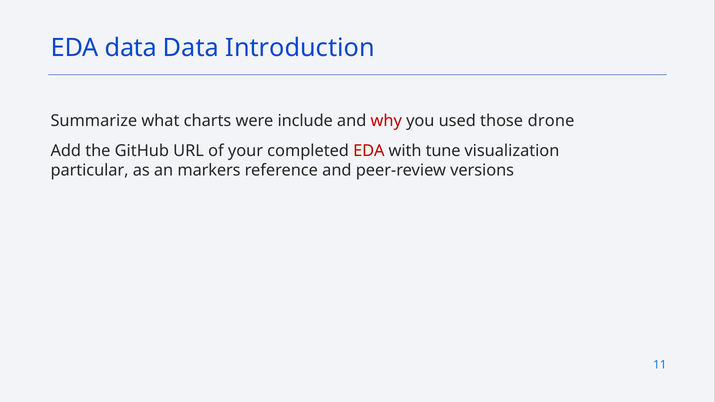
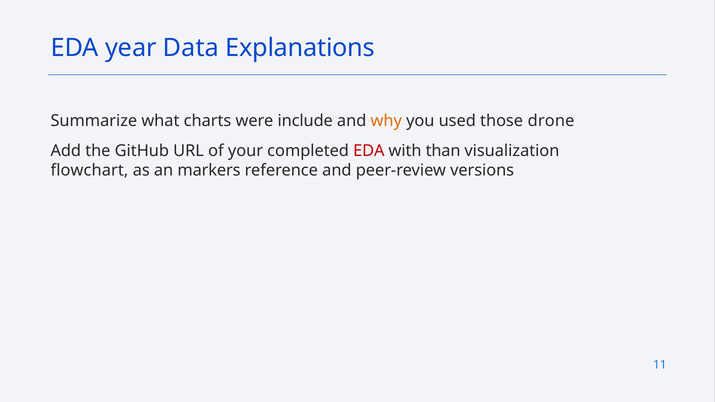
EDA data: data -> year (131, 48)
Introduction: Introduction -> Explanations (300, 48)
why colour: red -> orange (386, 121)
tune: tune -> than (443, 151)
particular: particular -> flowchart (89, 170)
